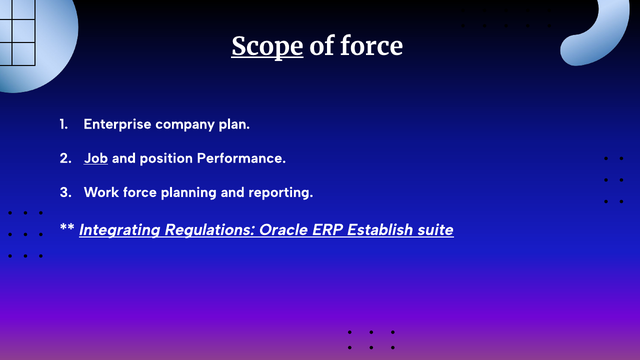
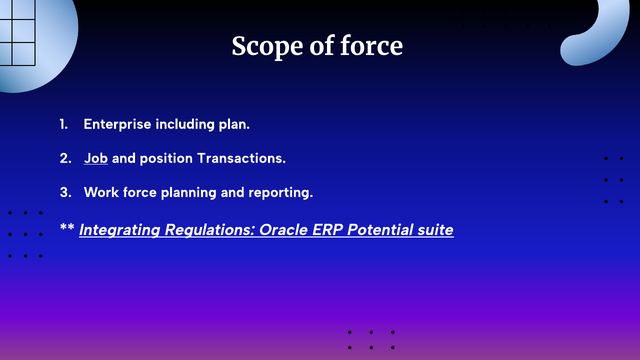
Scope underline: present -> none (267, 47)
company: company -> including (185, 124)
Performance: Performance -> Transactions (241, 158)
Establish: Establish -> Potential (380, 230)
